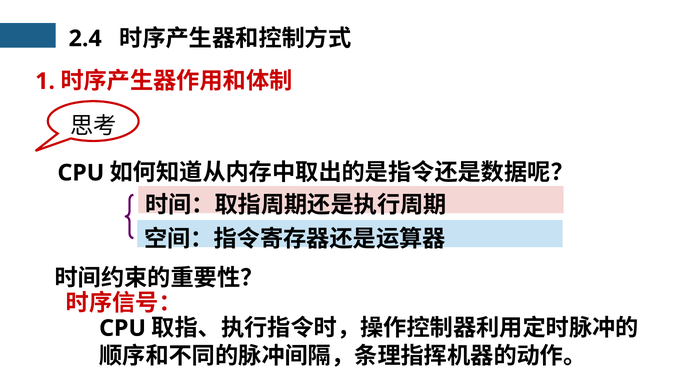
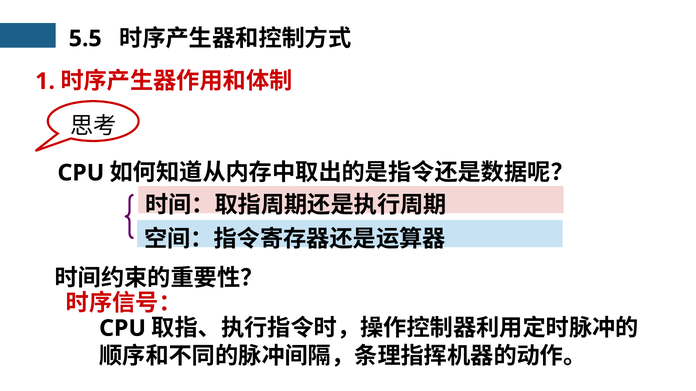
2.4: 2.4 -> 5.5 (85, 39)
